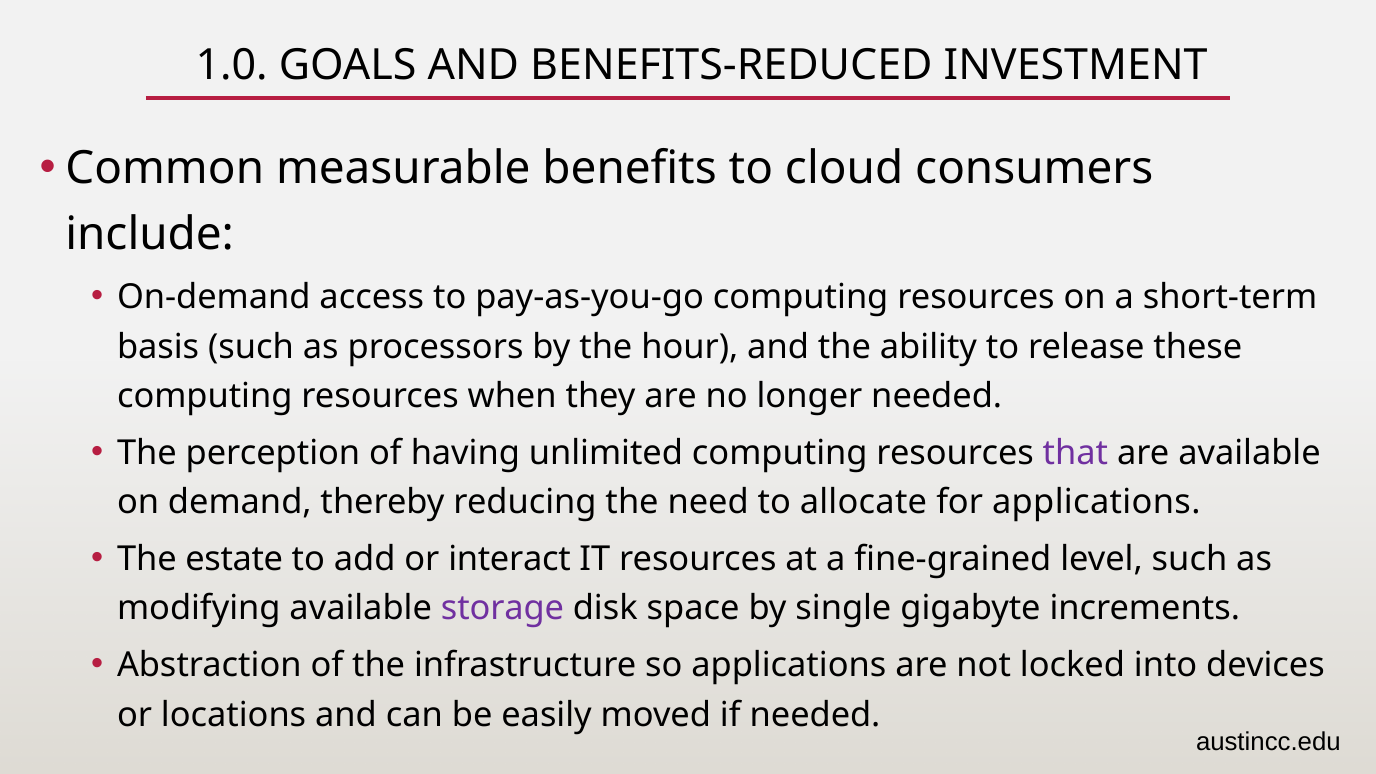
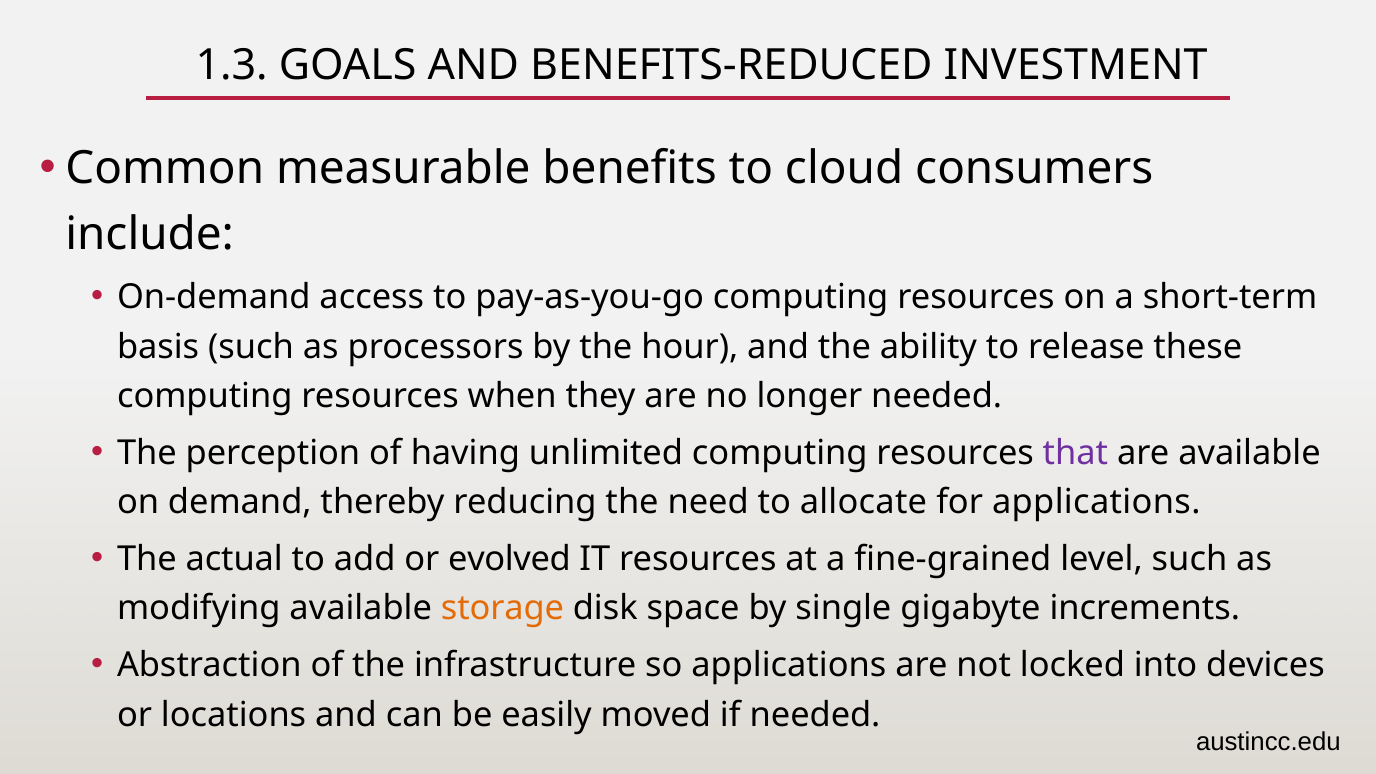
1.0: 1.0 -> 1.3 (232, 66)
estate: estate -> actual (234, 559)
interact: interact -> evolved (510, 559)
storage colour: purple -> orange (503, 609)
